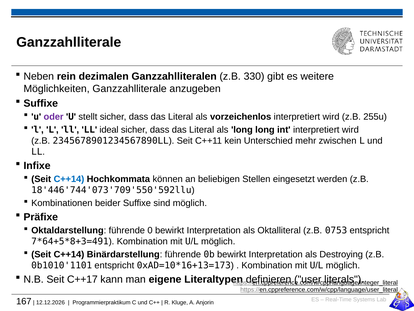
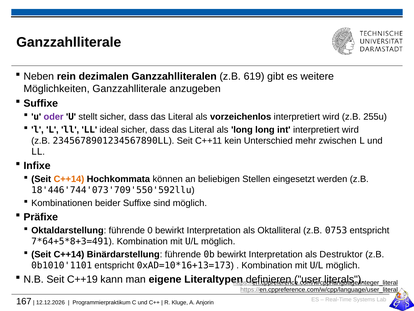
330: 330 -> 619 (254, 76)
C++14 colour: blue -> orange (69, 179)
Destroying: Destroying -> Destruktor (341, 254)
C++17: C++17 -> C++19 (82, 279)
